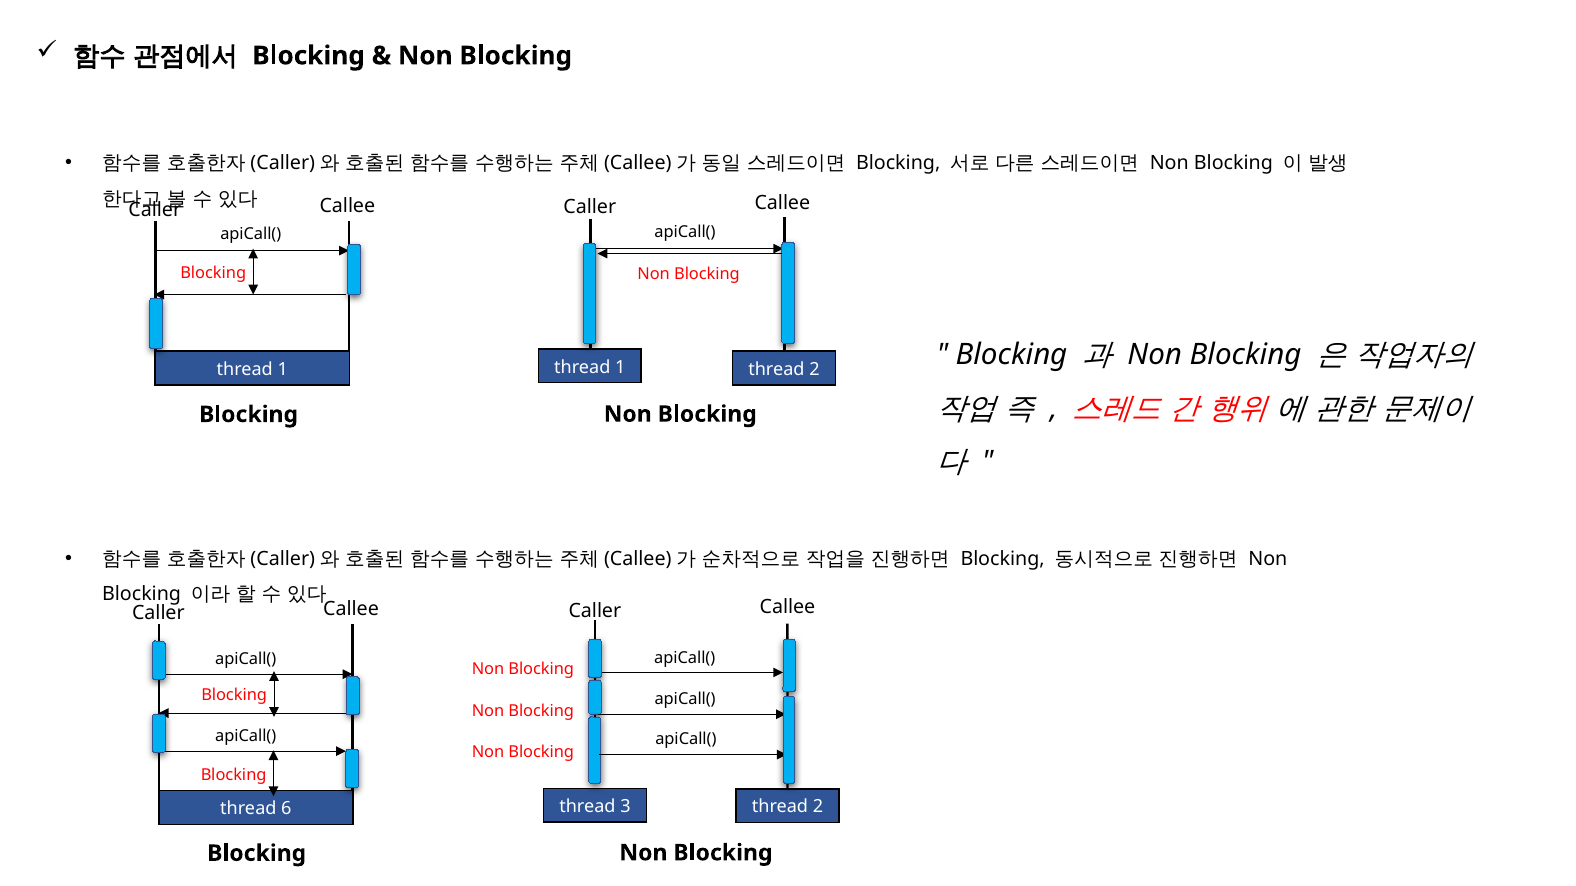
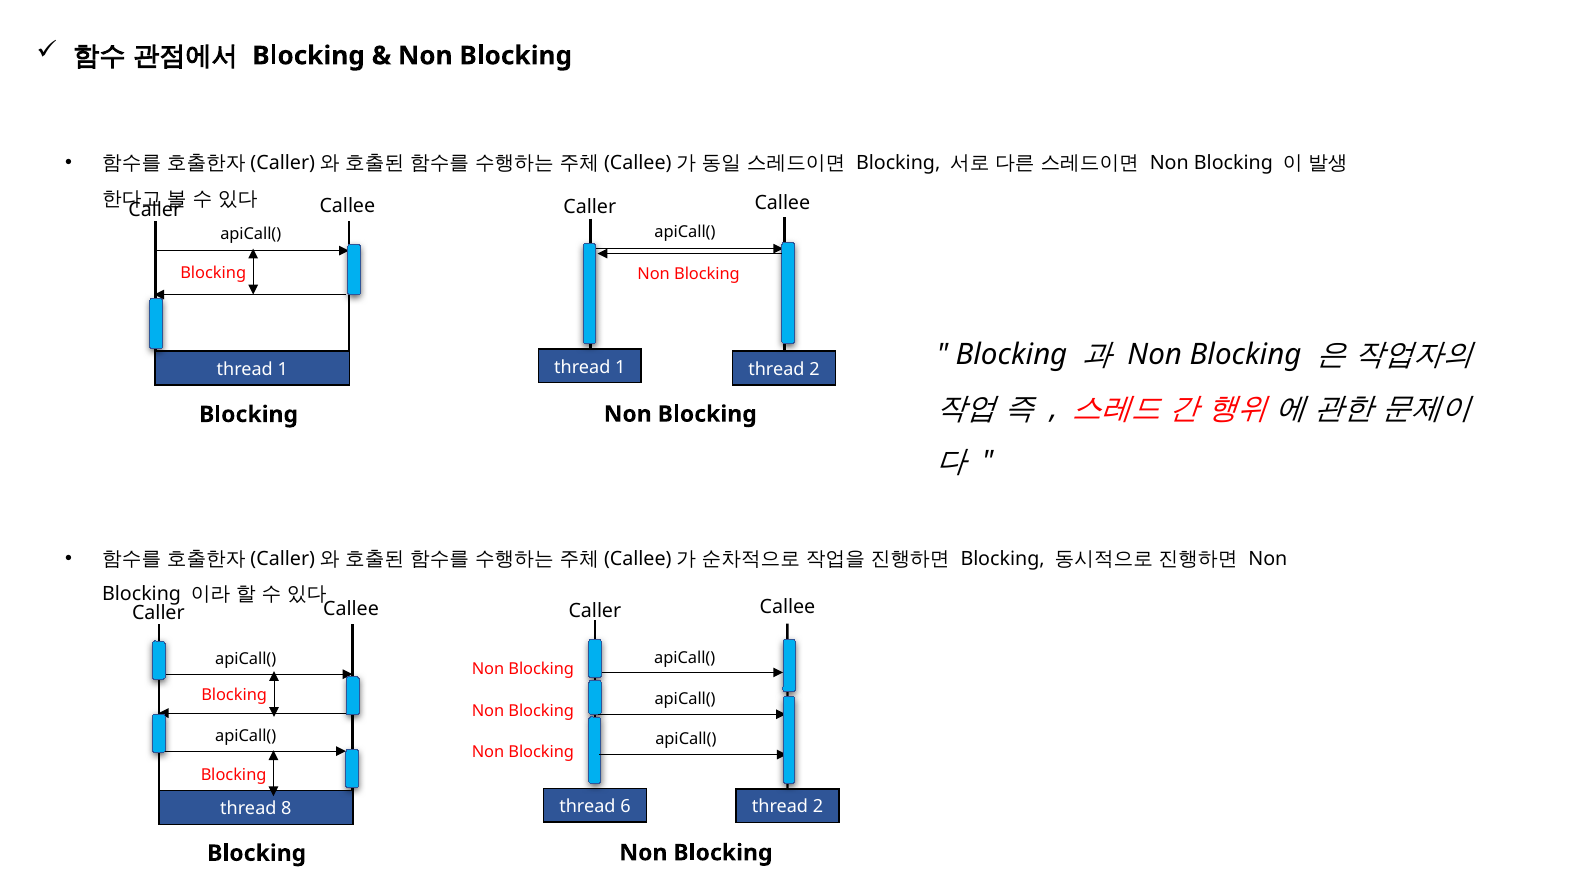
3: 3 -> 6 (625, 807)
6: 6 -> 8 (286, 809)
